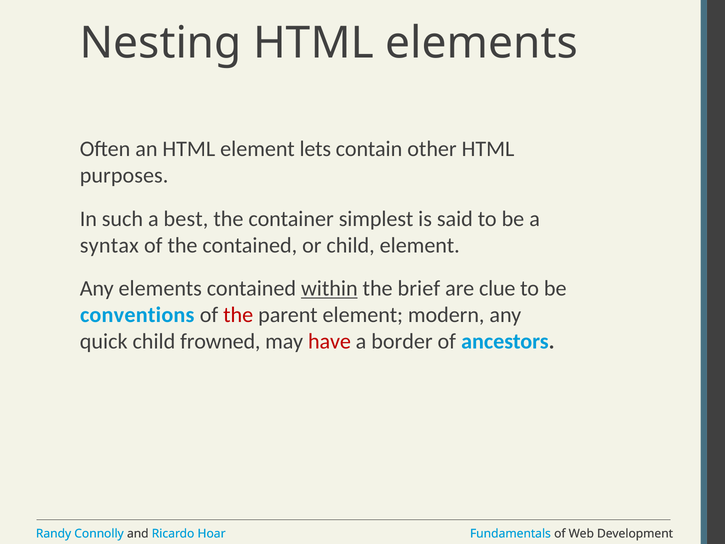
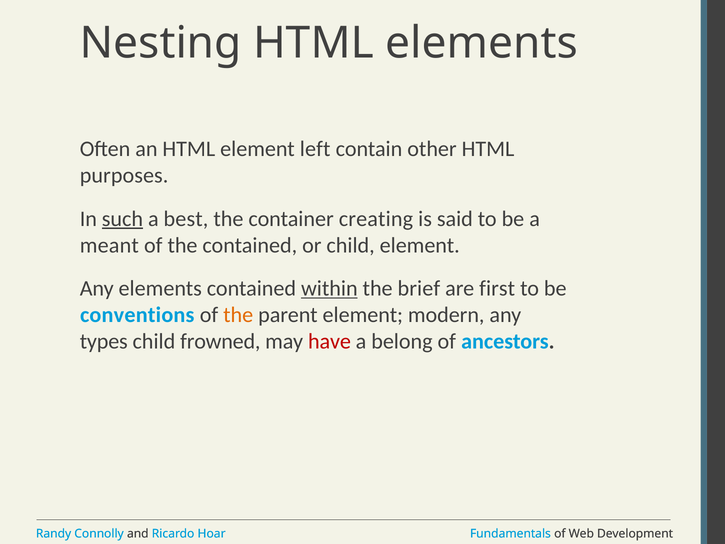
lets: lets -> left (315, 149)
such underline: none -> present (122, 219)
simplest: simplest -> creating (376, 219)
syntax: syntax -> meant (109, 245)
clue: clue -> first (497, 288)
the colour: red -> orange (238, 315)
quick: quick -> types (104, 341)
border: border -> belong (402, 341)
